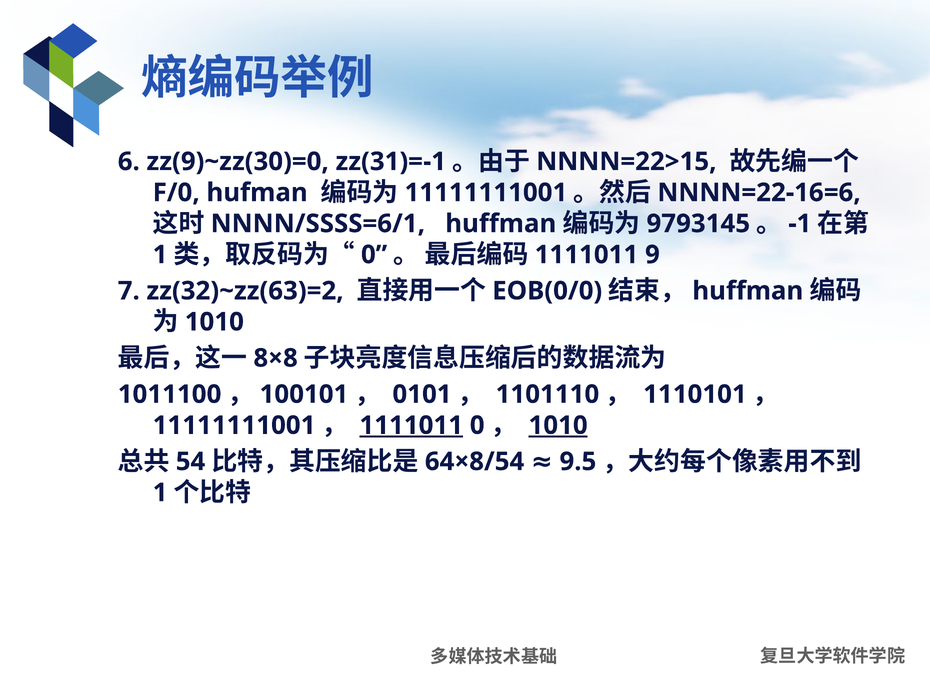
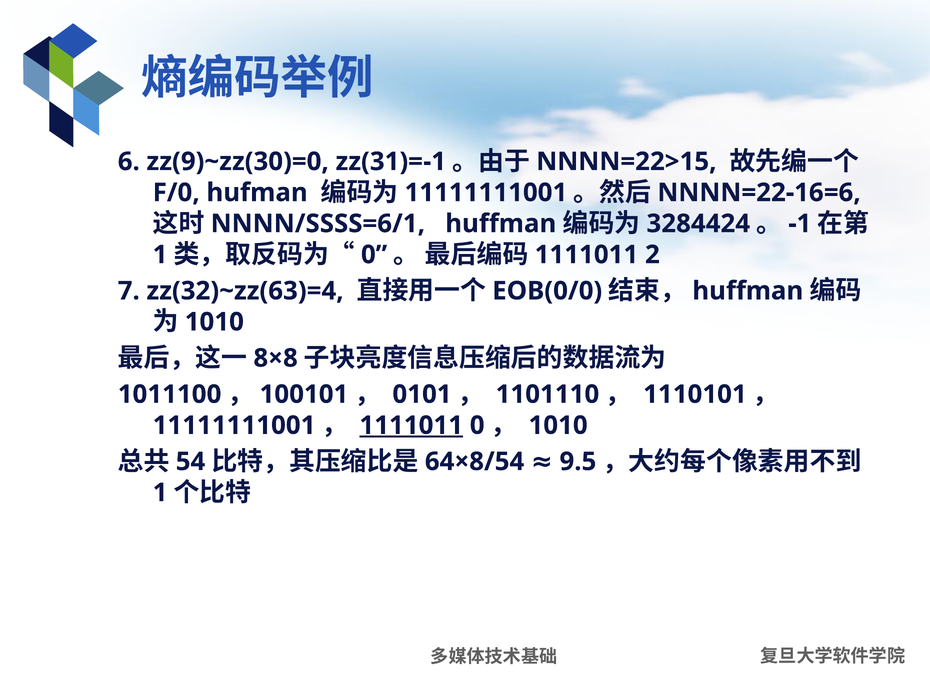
9793145: 9793145 -> 3284424 (698, 223)
9: 9 -> 2 (652, 255)
zz(32)~zz(63)=2: zz(32)~zz(63)=2 -> zz(32)~zz(63)=4 (245, 291)
1010 underline: present -> none (558, 425)
